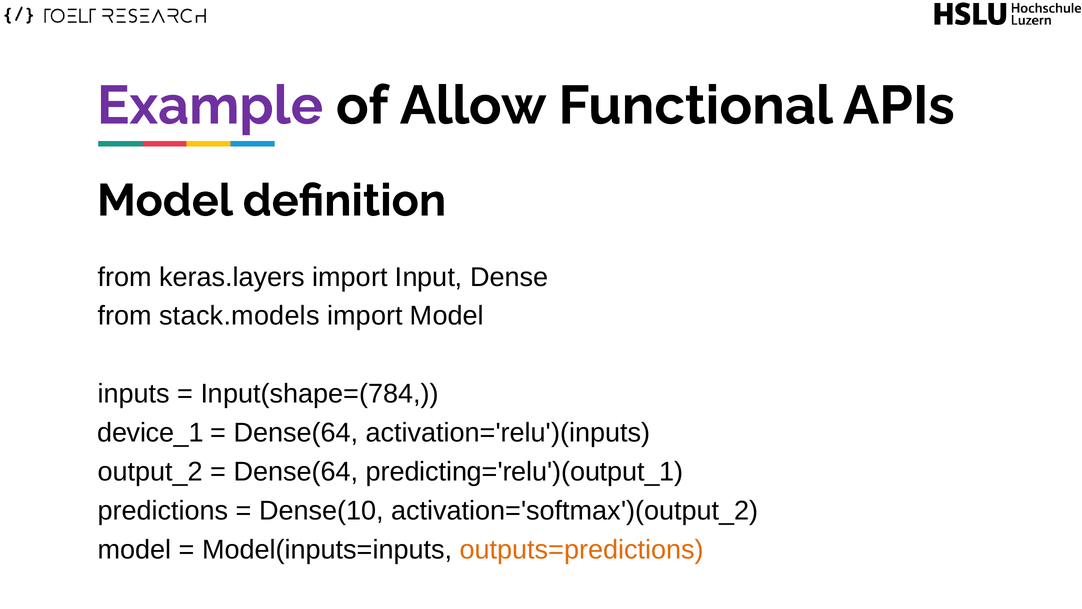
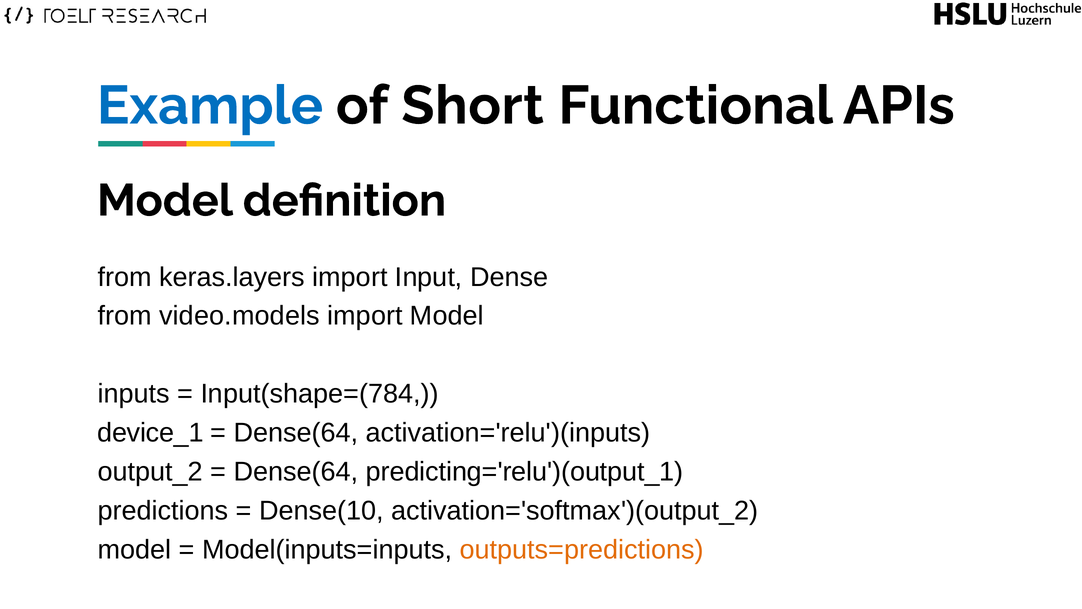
Example colour: purple -> blue (210, 106)
Allow: Allow -> Short (473, 106)
stack.models: stack.models -> video.models (240, 316)
